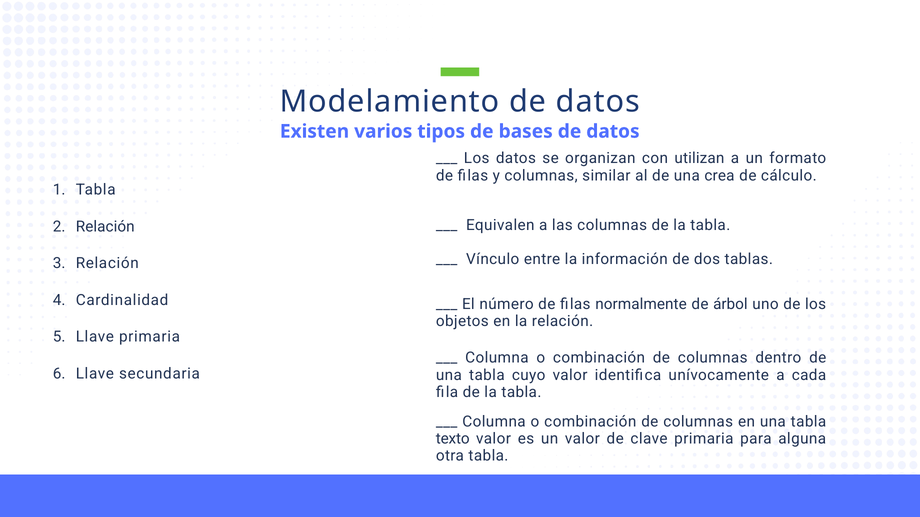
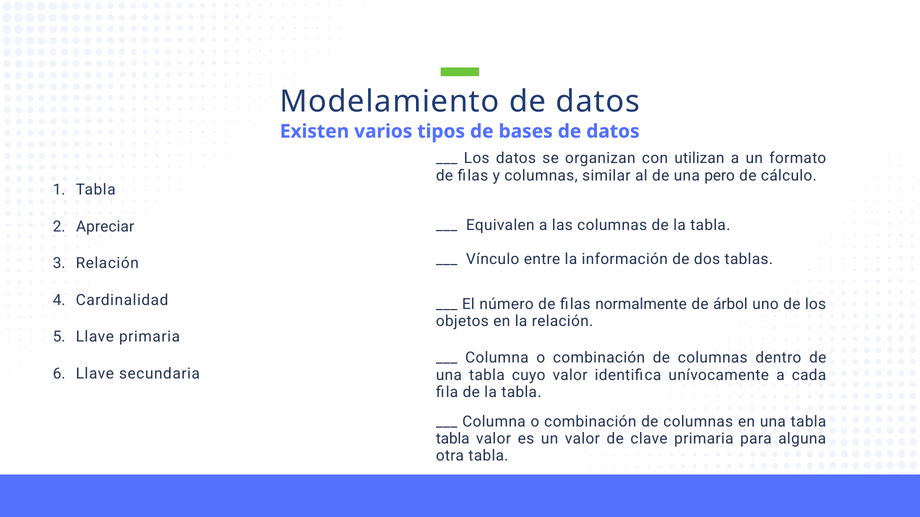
crea: crea -> pero (720, 176)
Relación: Relación -> Apreciar (105, 227)
texto: texto -> tabla (453, 439)
